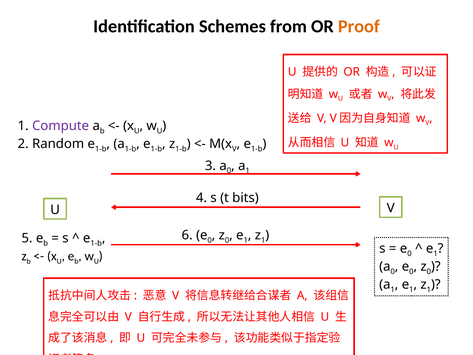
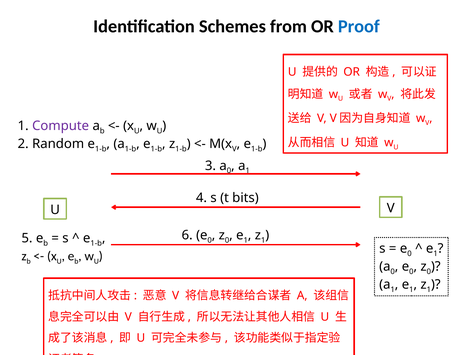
Proof colour: orange -> blue (359, 26)
